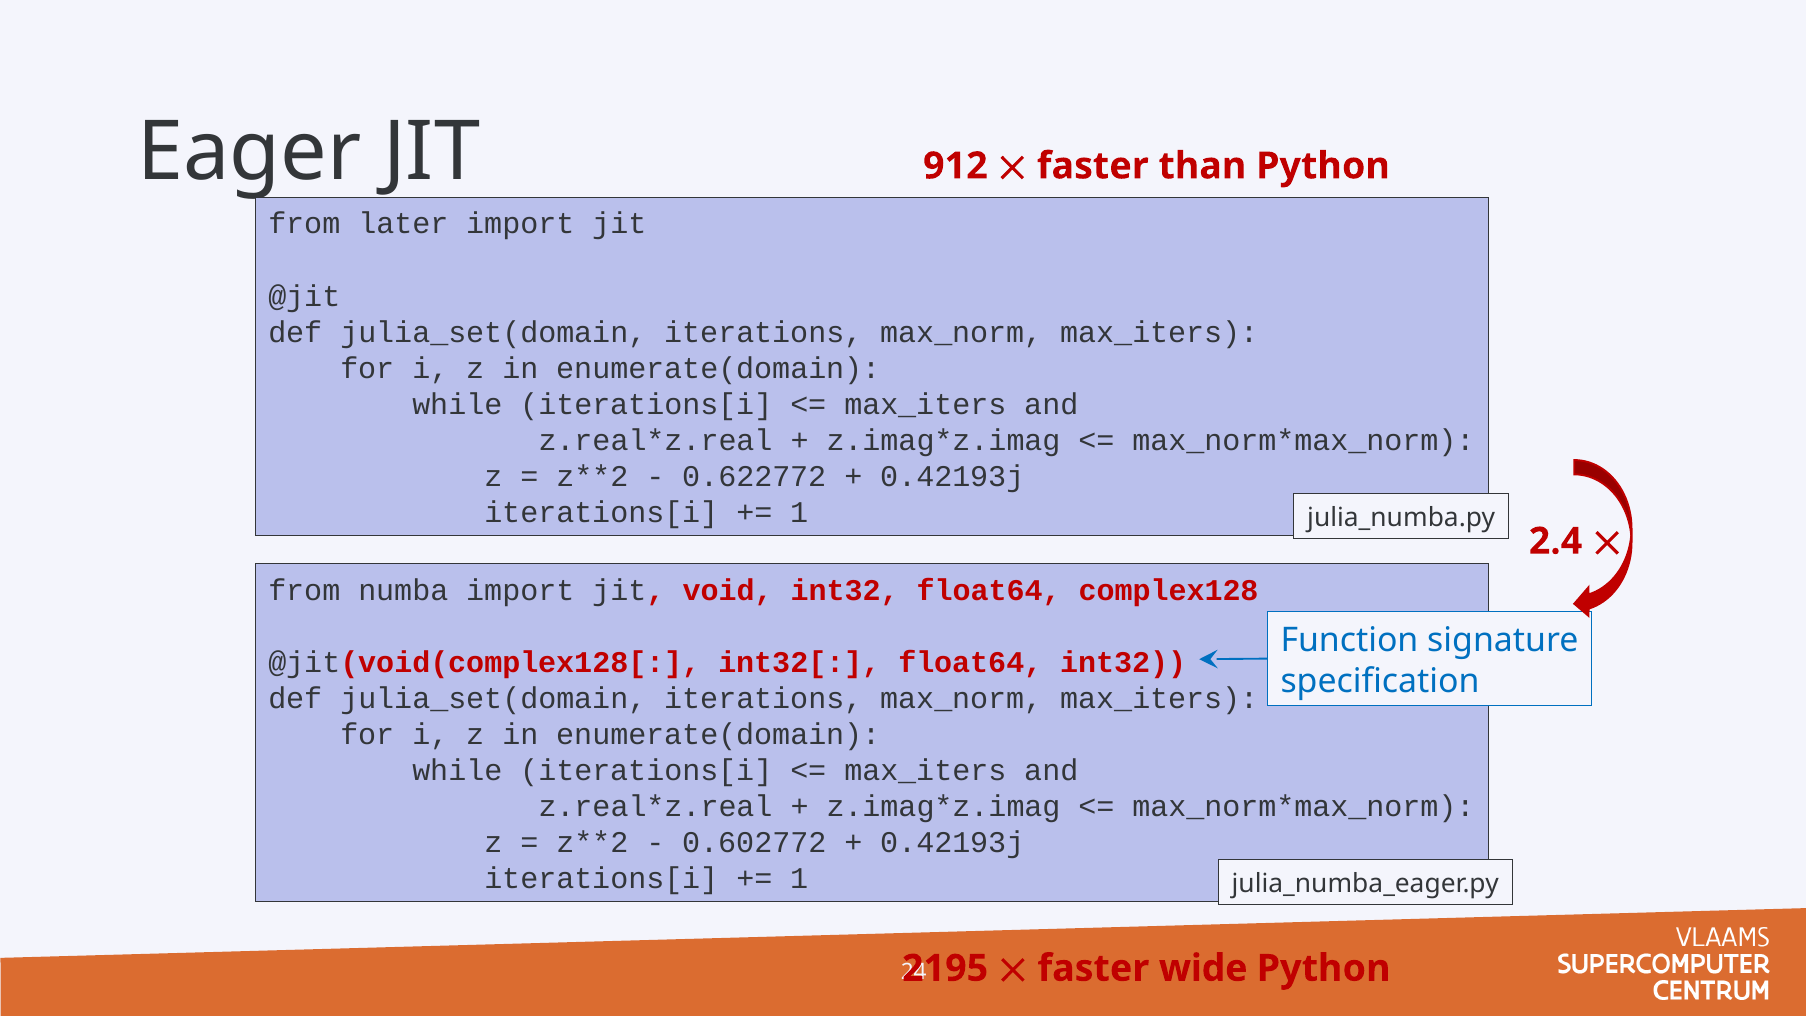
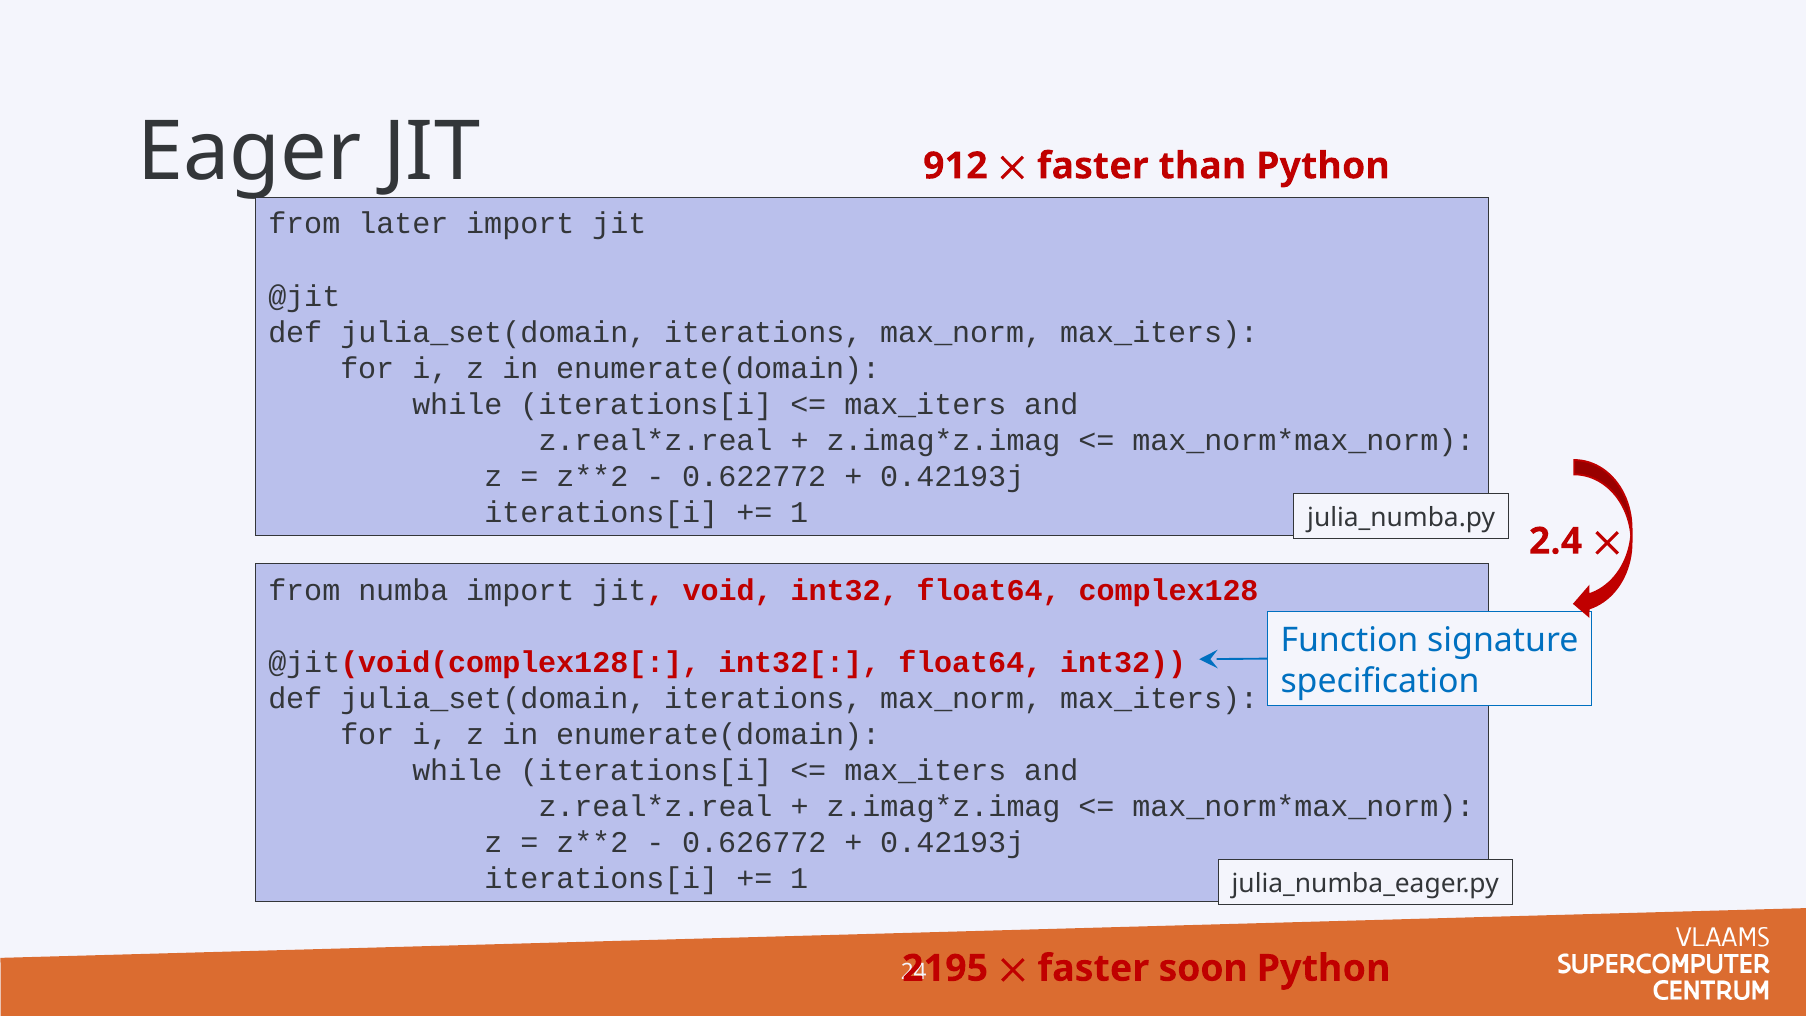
0.602772: 0.602772 -> 0.626772 (754, 843)
wide: wide -> soon (1203, 968)
